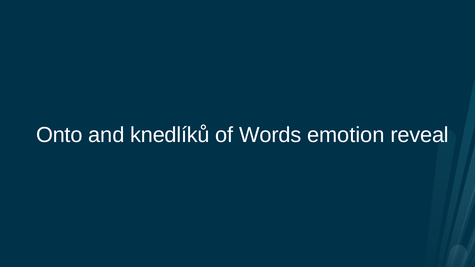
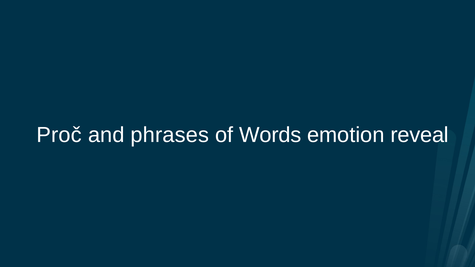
Onto: Onto -> Proč (59, 135)
knedlíků: knedlíků -> phrases (170, 135)
